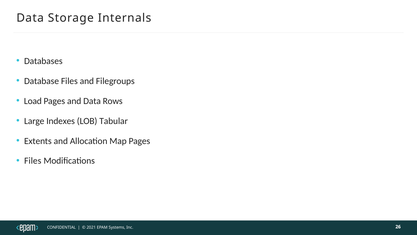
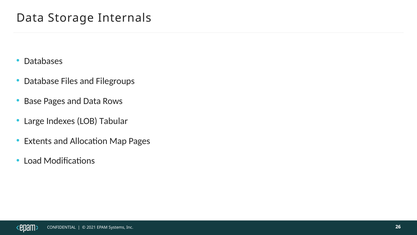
Load: Load -> Base (33, 101)
Files: Files -> Load (33, 161)
